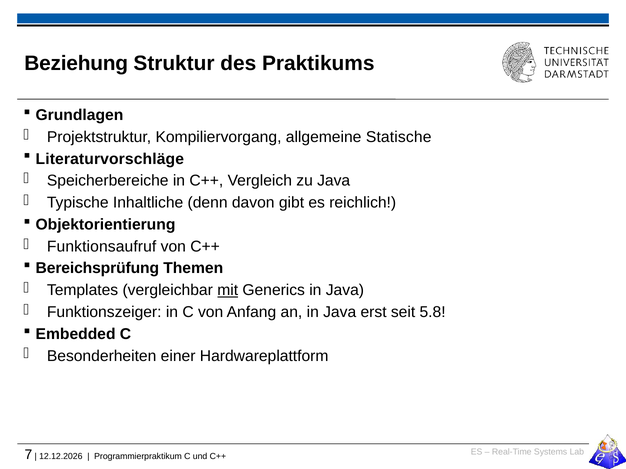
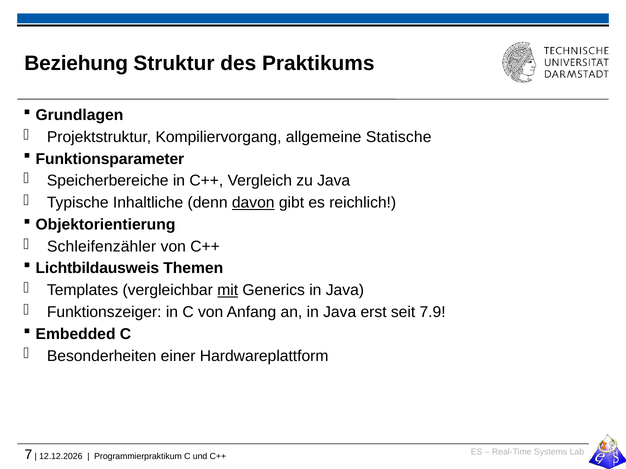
Literaturvorschläge: Literaturvorschläge -> Funktionsparameter (110, 159)
davon underline: none -> present (253, 203)
Funktionsaufruf: Funktionsaufruf -> Schleifenzähler (102, 247)
Bereichsprüfung: Bereichsprüfung -> Lichtbildausweis (97, 269)
5.8: 5.8 -> 7.9 (433, 312)
